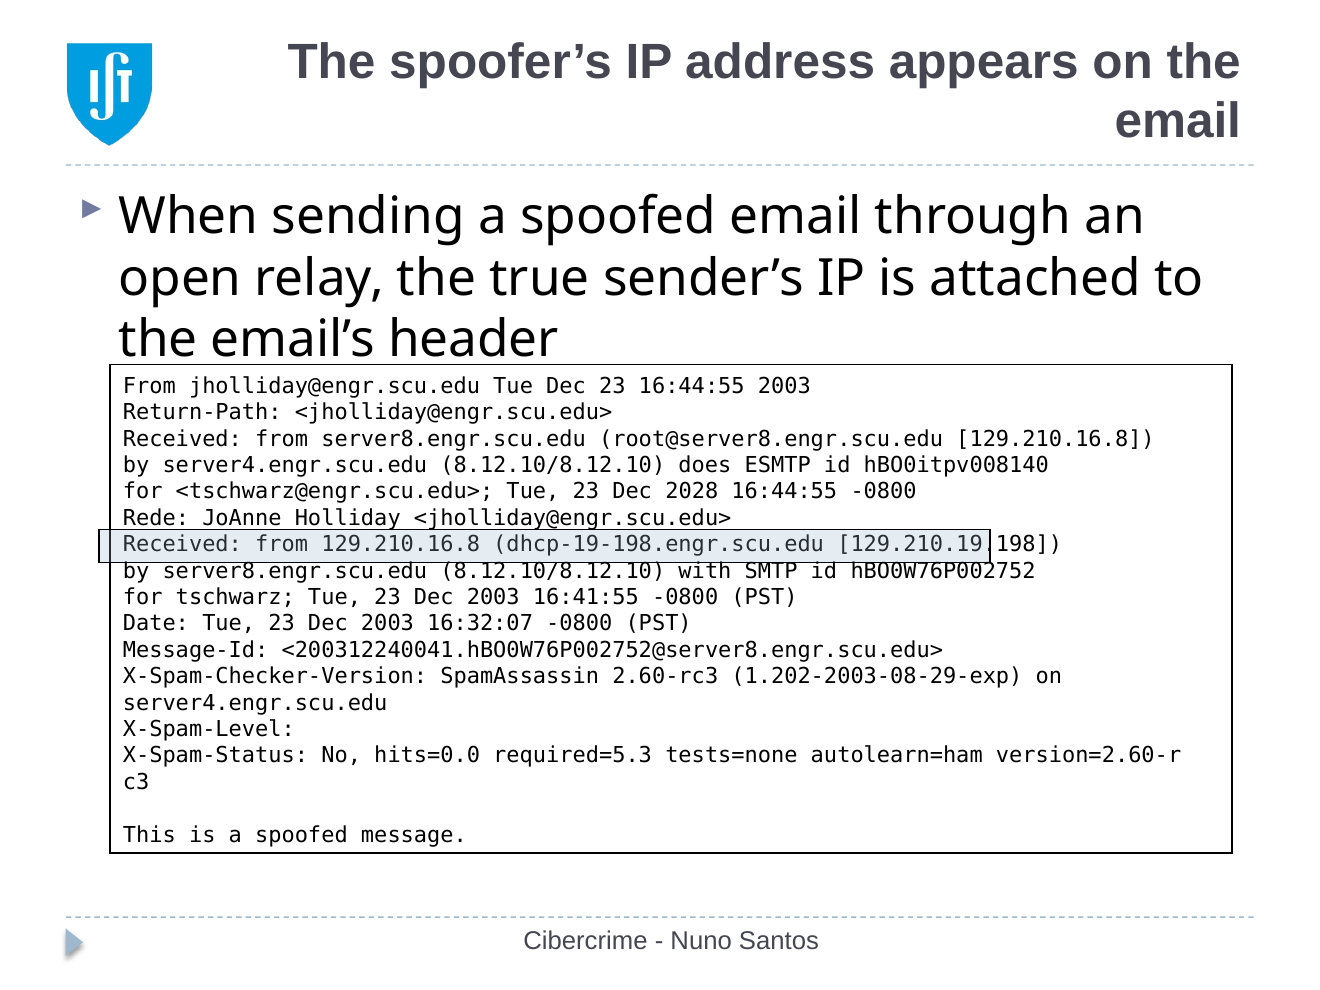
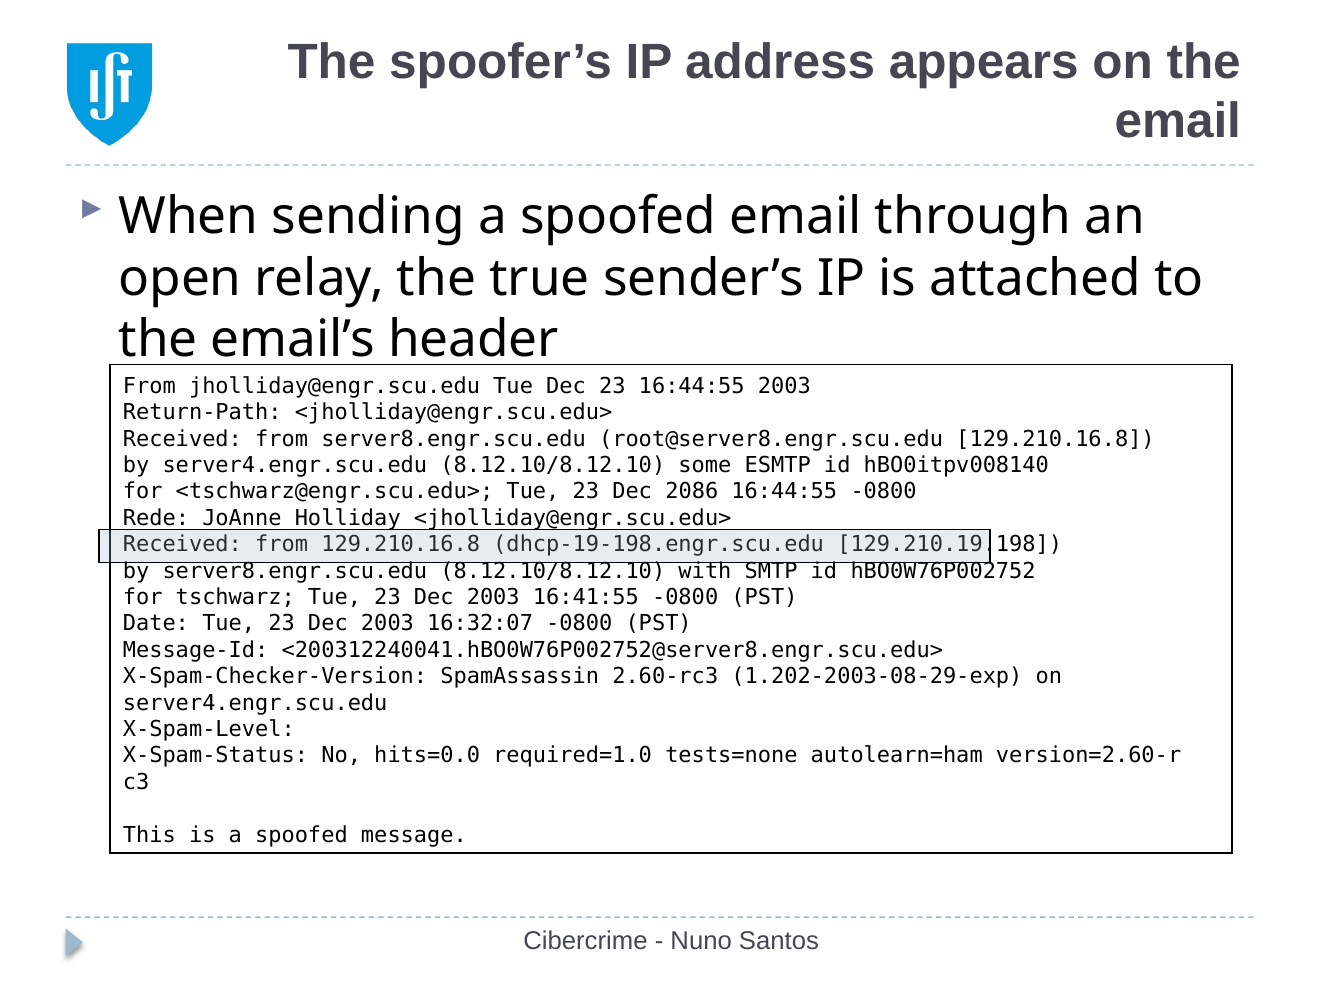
does: does -> some (705, 465)
2028: 2028 -> 2086 (692, 492)
required=5.3: required=5.3 -> required=1.0 (573, 756)
